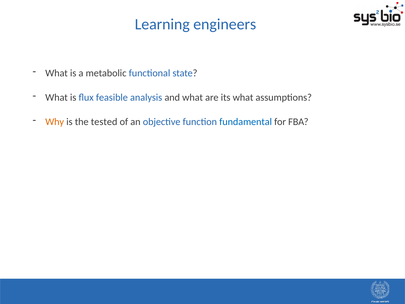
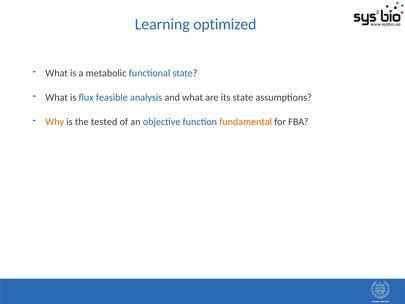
engineers: engineers -> optimized (225, 24)
its what: what -> state (243, 97)
fundamental colour: blue -> orange (246, 122)
